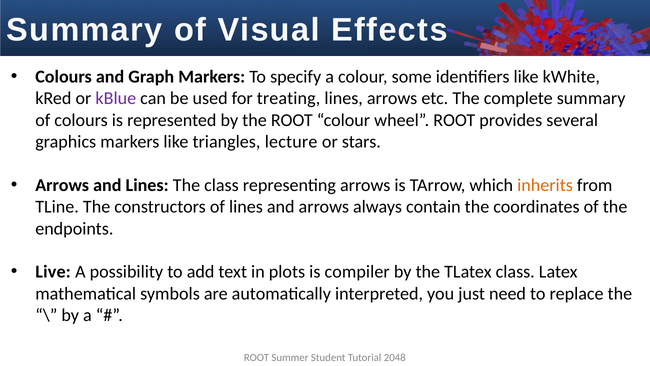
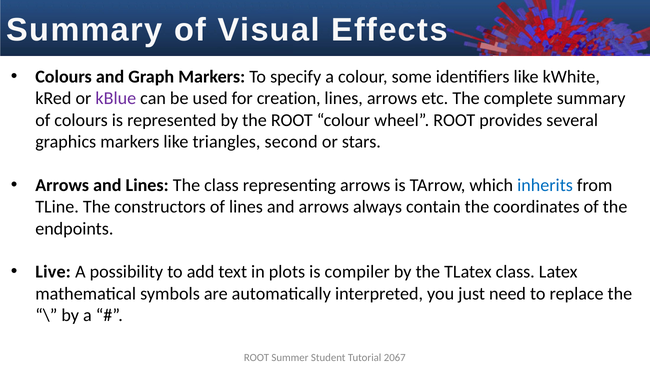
treating: treating -> creation (289, 98)
lecture: lecture -> second (291, 142)
inherits colour: orange -> blue (545, 185)
2048: 2048 -> 2067 (395, 357)
